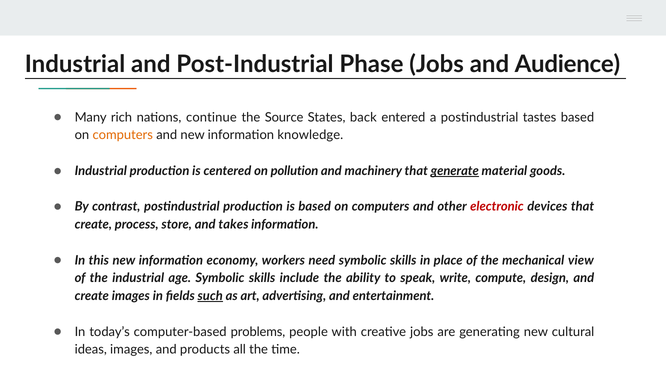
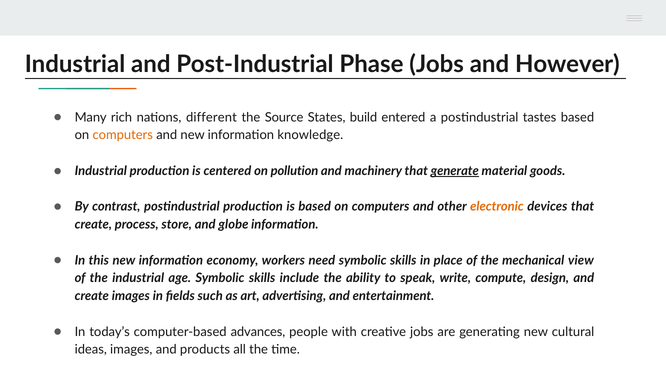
Audience: Audience -> However (567, 64)
continue: continue -> different (211, 117)
back: back -> build (363, 117)
electronic colour: red -> orange (497, 206)
takes: takes -> globe (234, 224)
such underline: present -> none (210, 296)
problems: problems -> advances (258, 331)
